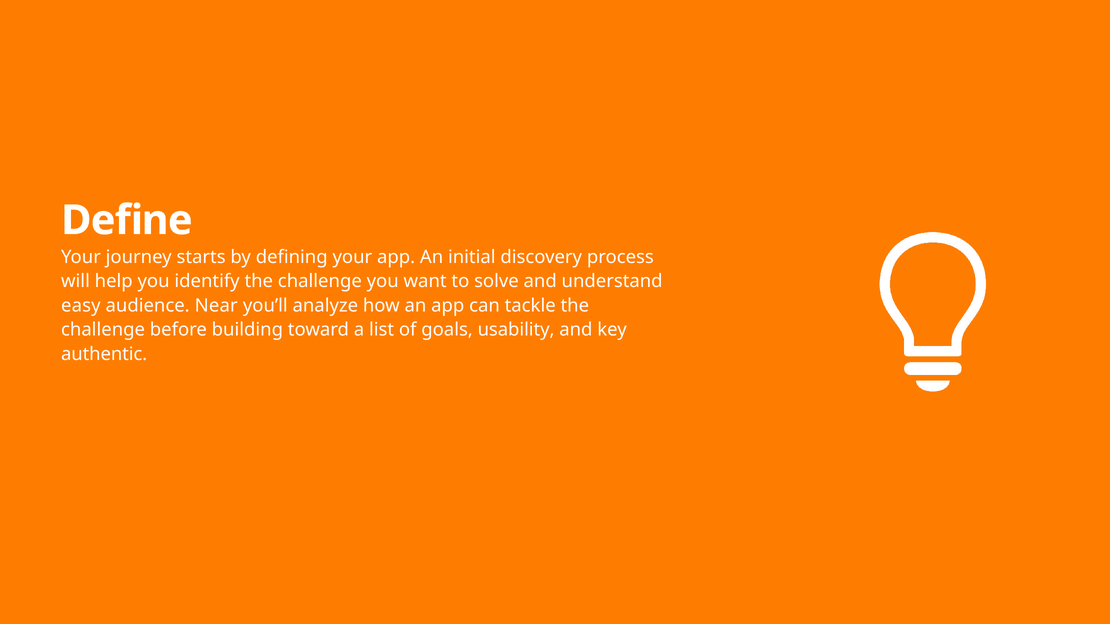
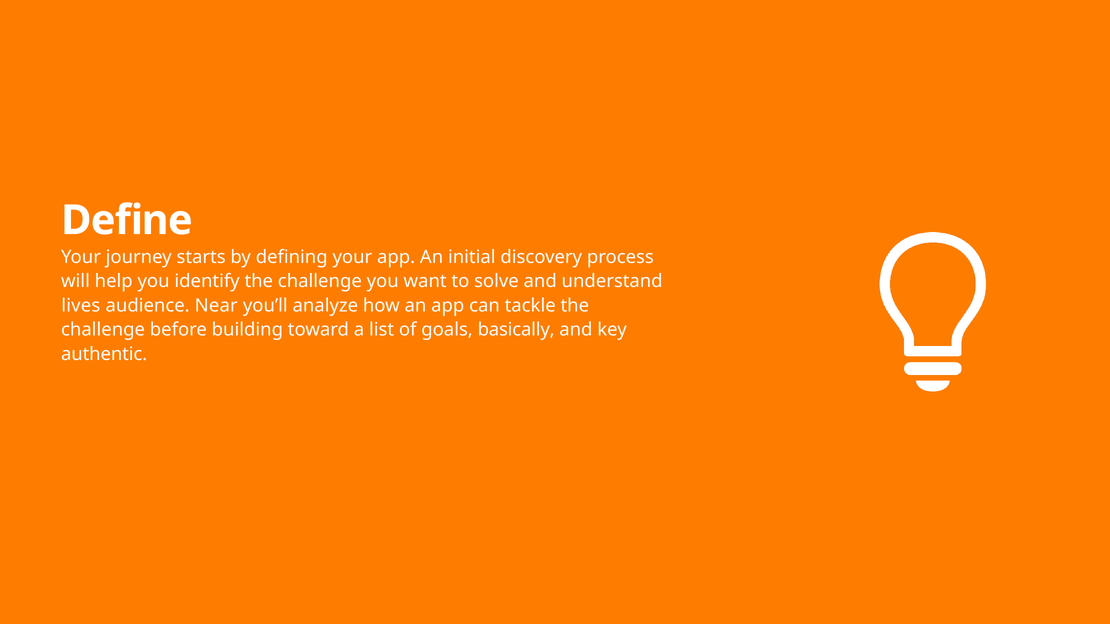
easy: easy -> lives (81, 306)
usability: usability -> basically (516, 330)
